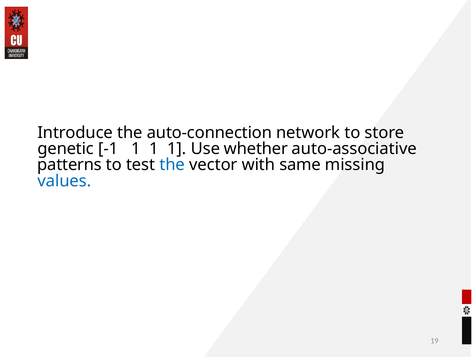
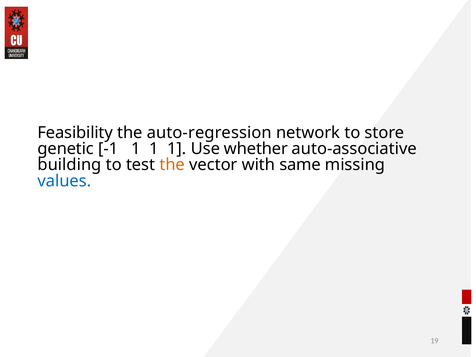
Introduce: Introduce -> Feasibility (75, 133)
auto-connection: auto-connection -> auto-regression (209, 133)
patterns: patterns -> building (69, 165)
the colour: blue -> orange (172, 165)
